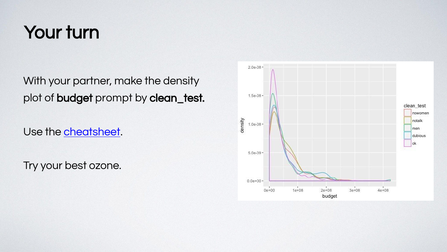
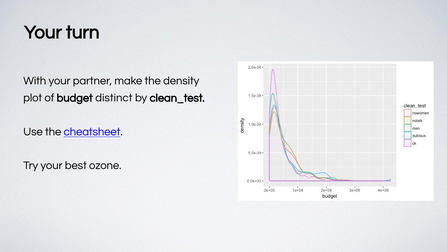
prompt: prompt -> distinct (114, 98)
